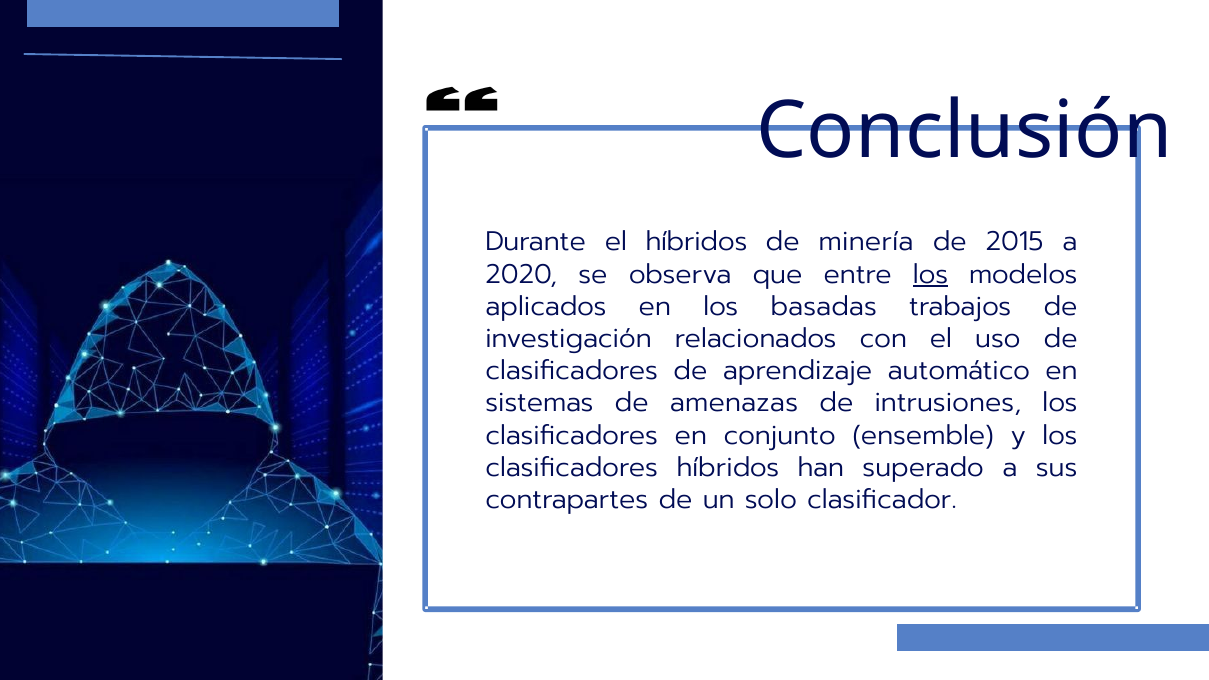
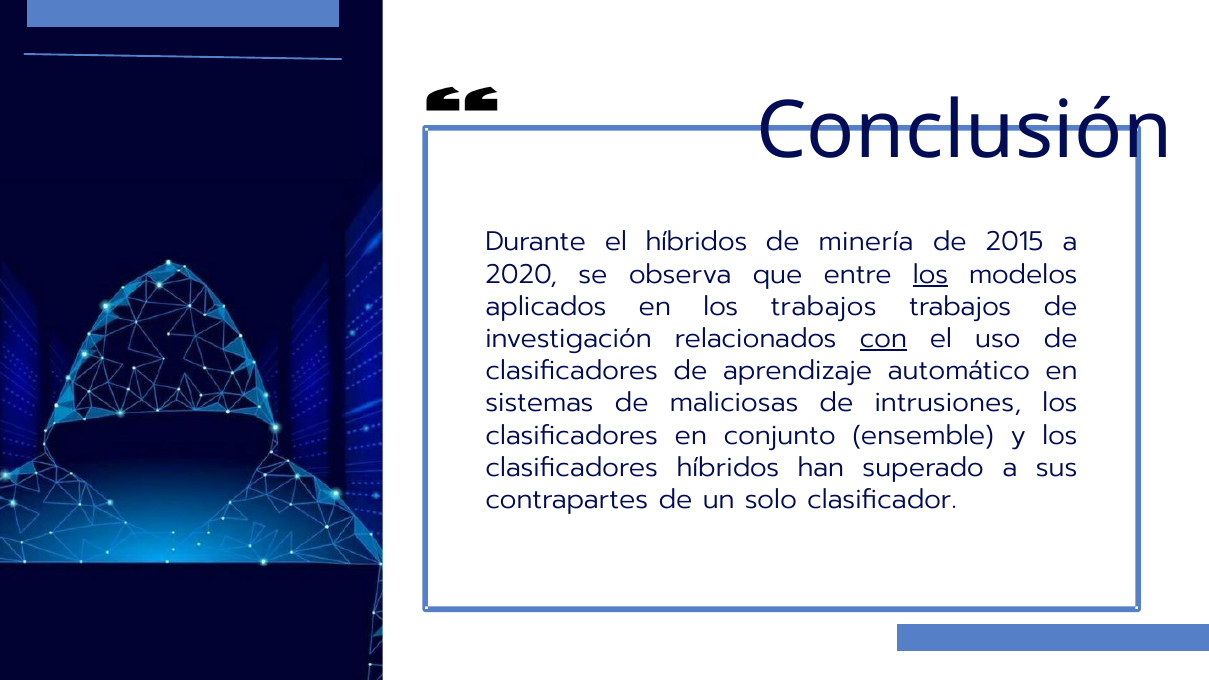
los basadas: basadas -> trabajos (824, 306)
con underline: none -> present (883, 339)
amenazas: amenazas -> maliciosas (734, 403)
